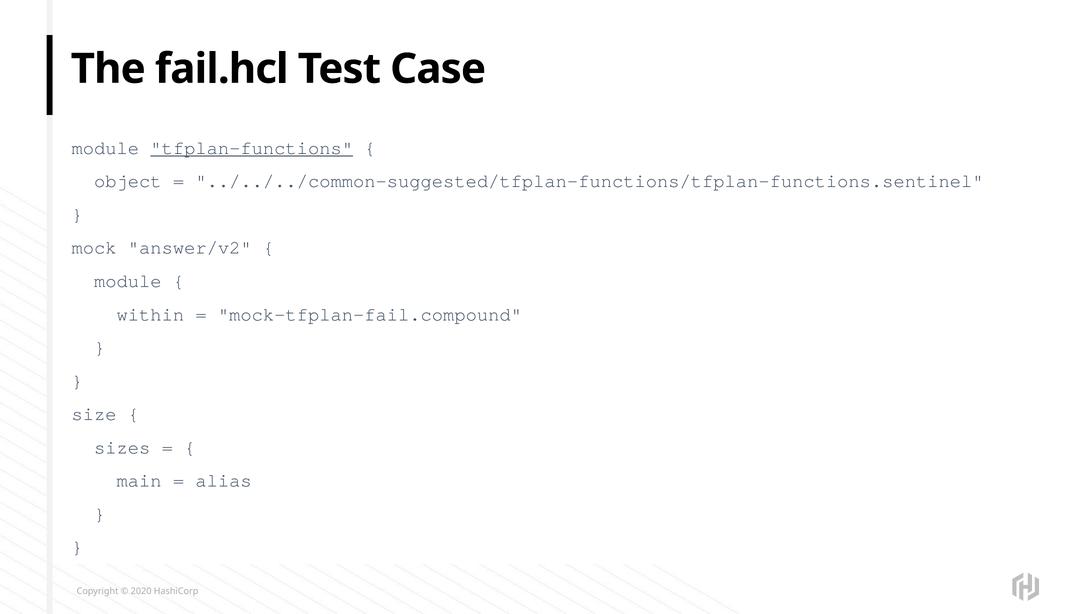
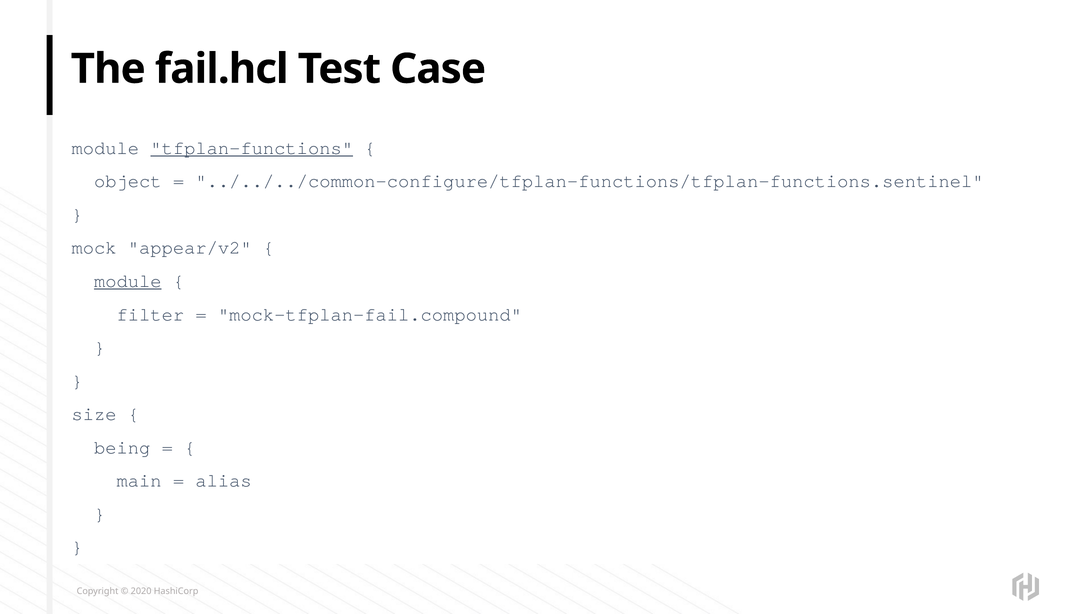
../../../common-suggested/tfplan-functions/tfplan-functions.sentinel: ../../../common-suggested/tfplan-functions/tfplan-functions.sentinel -> ../../../common-configure/tfplan-functions/tfplan-functions.sentinel (589, 181)
answer/v2: answer/v2 -> appear/v2 (190, 248)
module underline: none -> present (128, 281)
within: within -> filter (150, 314)
sizes: sizes -> being (122, 448)
